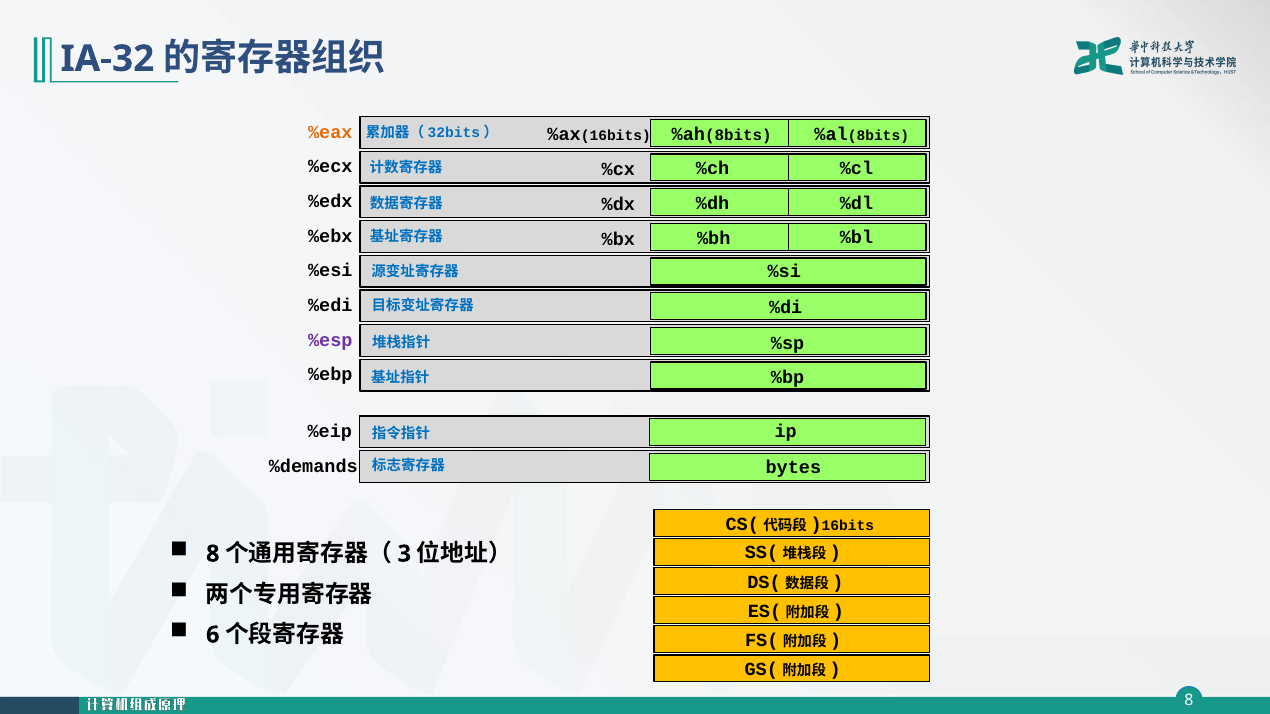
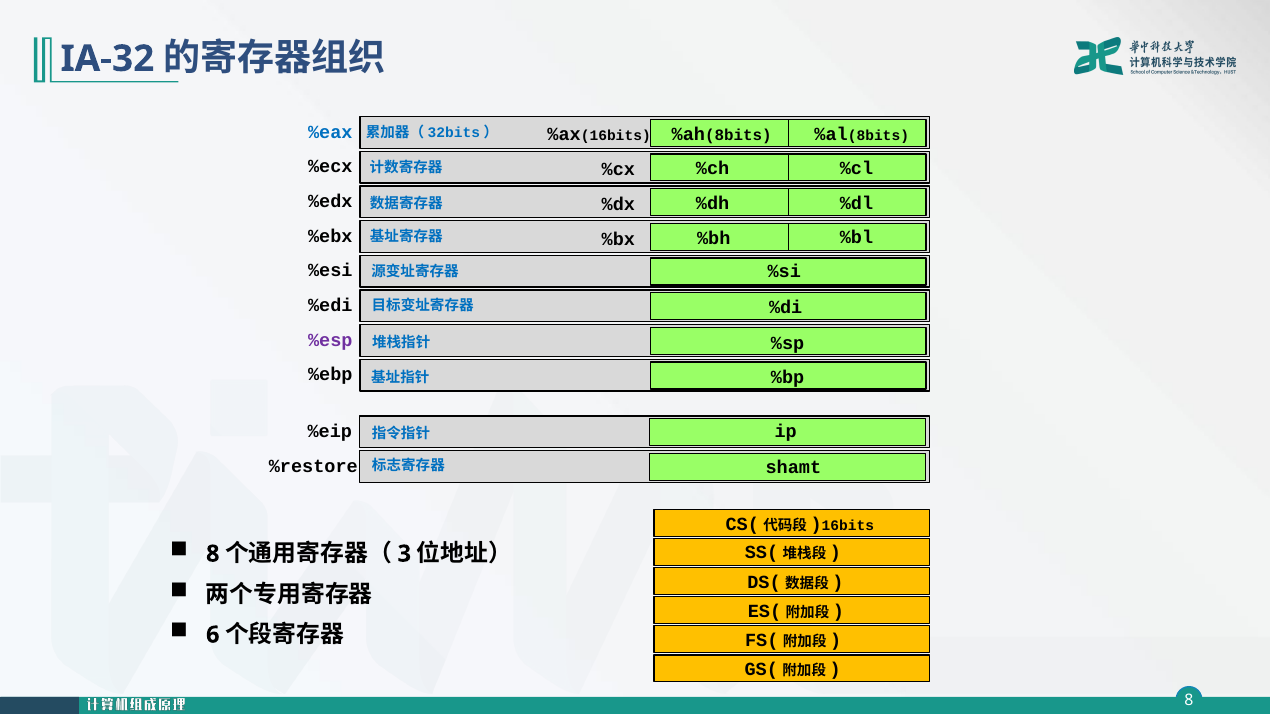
%eax colour: orange -> blue (330, 132)
%demands: %demands -> %restore (313, 467)
bytes: bytes -> shamt (793, 468)
